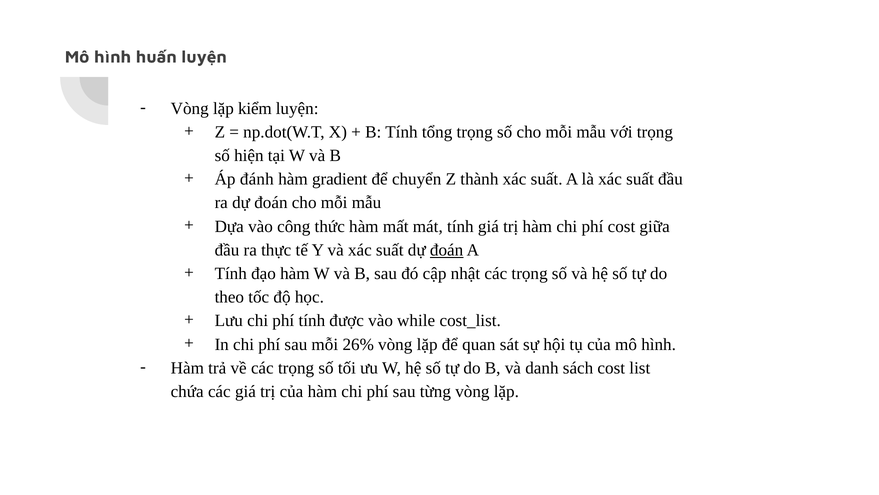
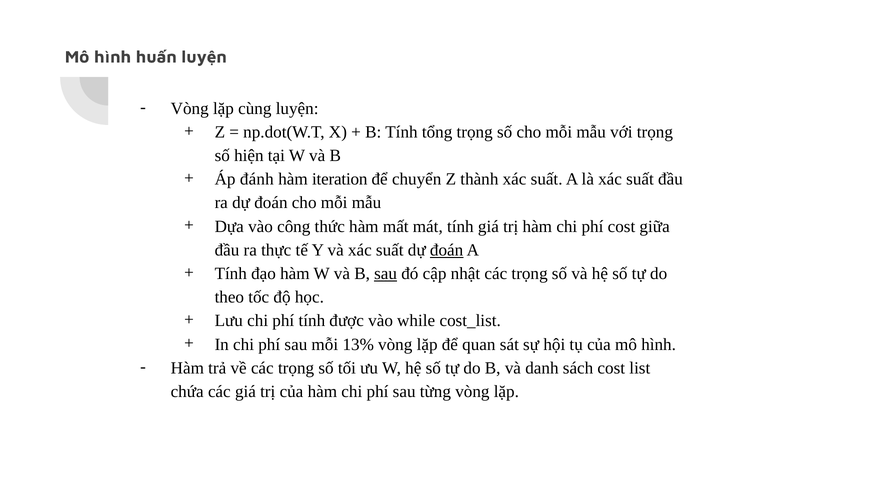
kiểm: kiểm -> cùng (255, 108)
gradient: gradient -> iteration (340, 179)
sau underline: none -> present (386, 273)
26%: 26% -> 13% (358, 344)
